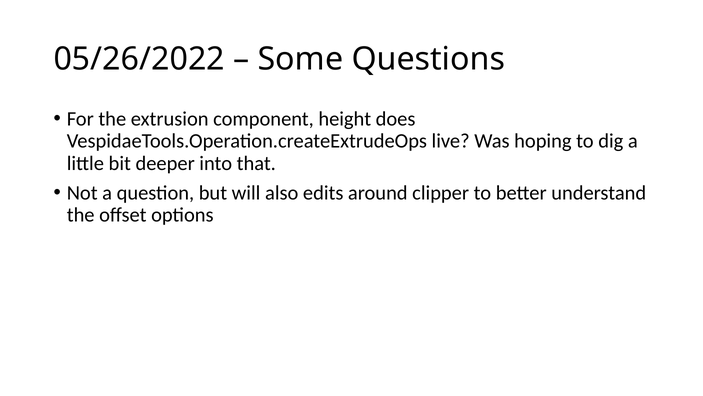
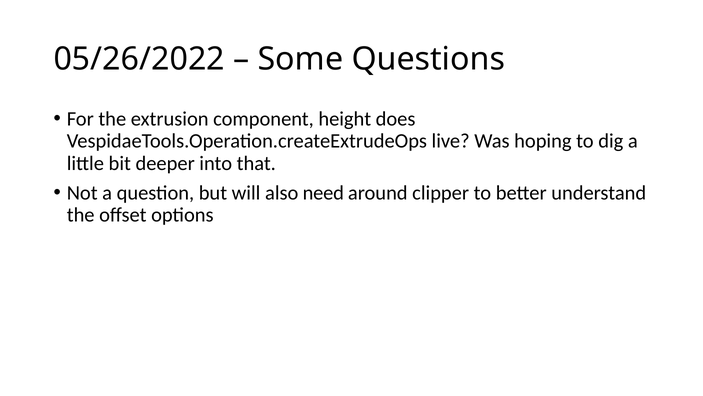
edits: edits -> need (323, 193)
